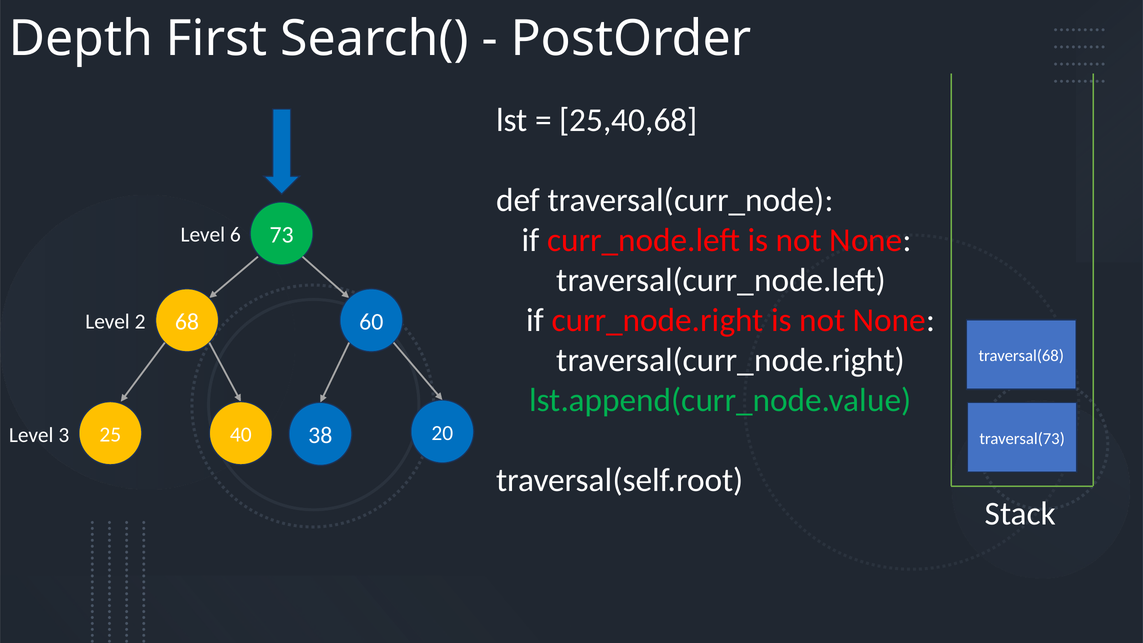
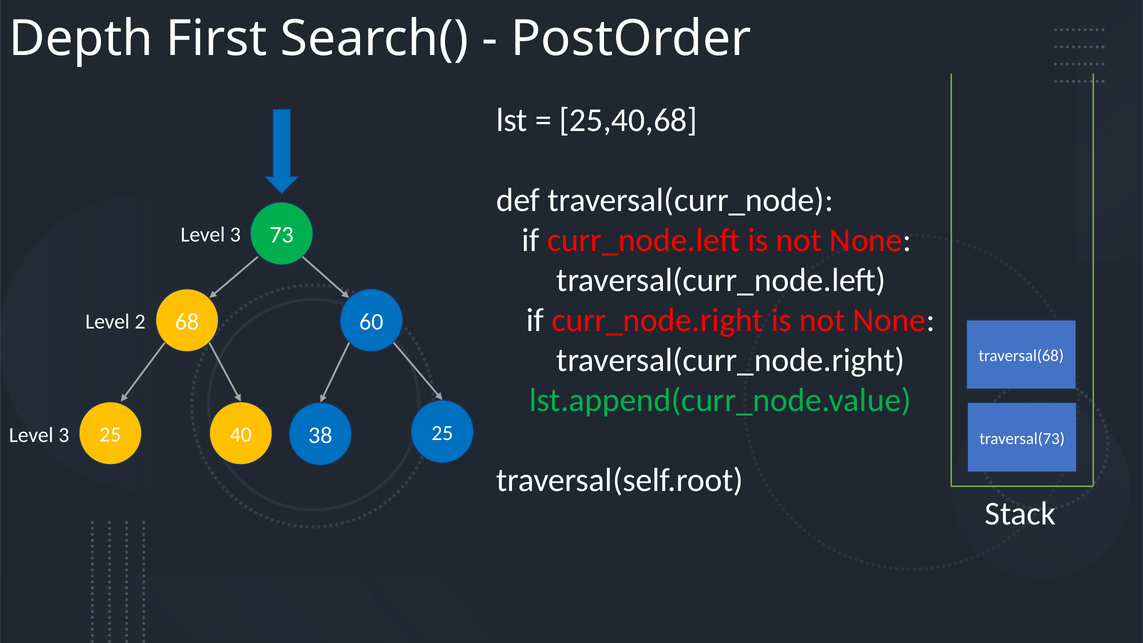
6: 6 -> 3 (235, 235)
38 20: 20 -> 25 (442, 433)
